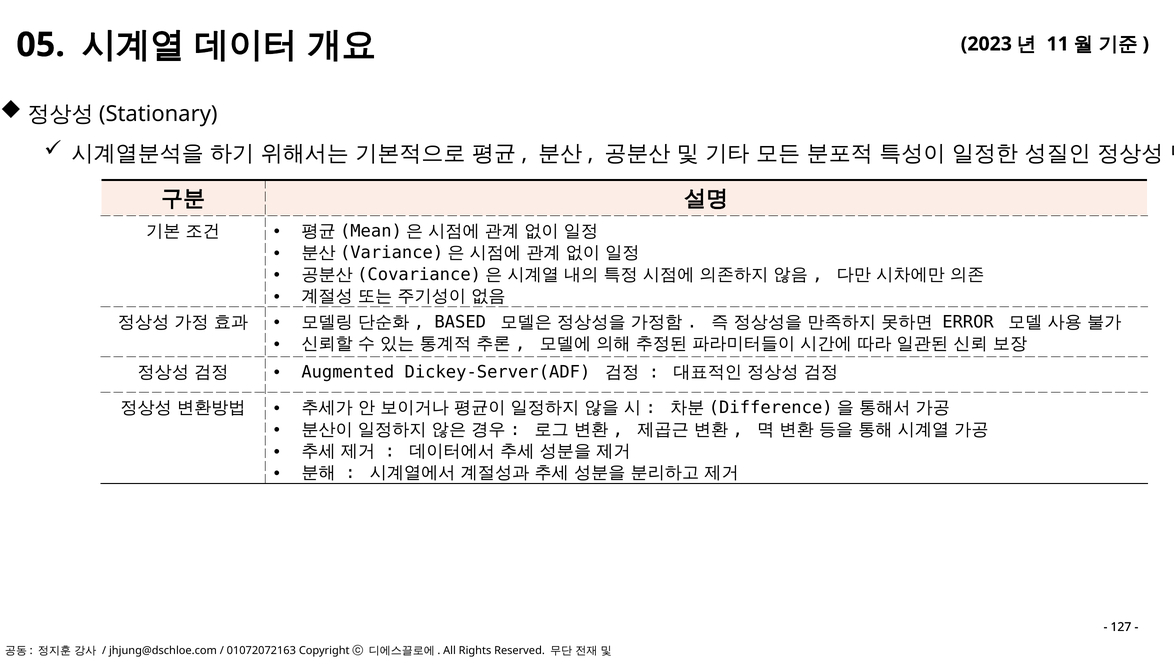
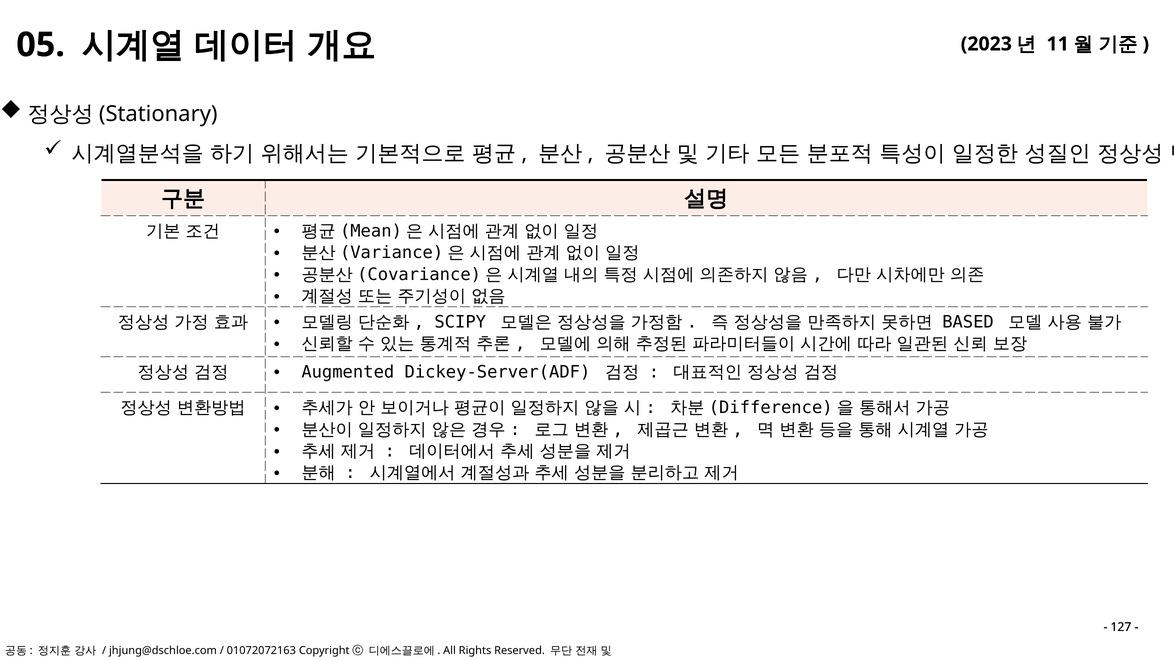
BASED: BASED -> SCIPY (460, 322)
ERROR: ERROR -> BASED (968, 322)
